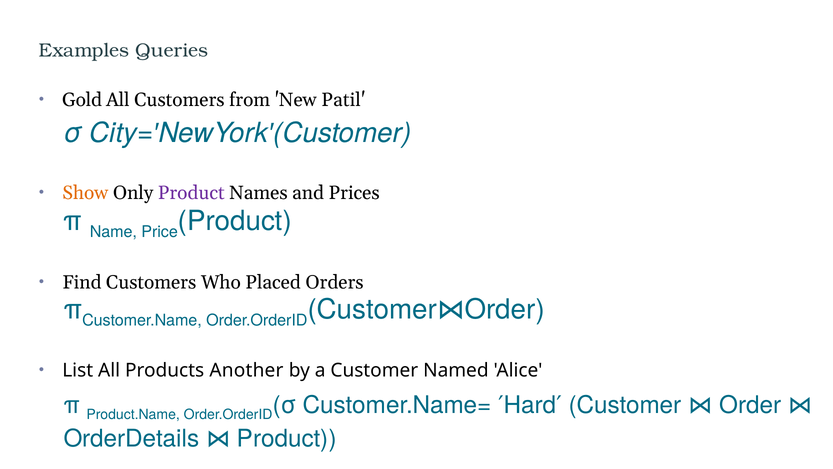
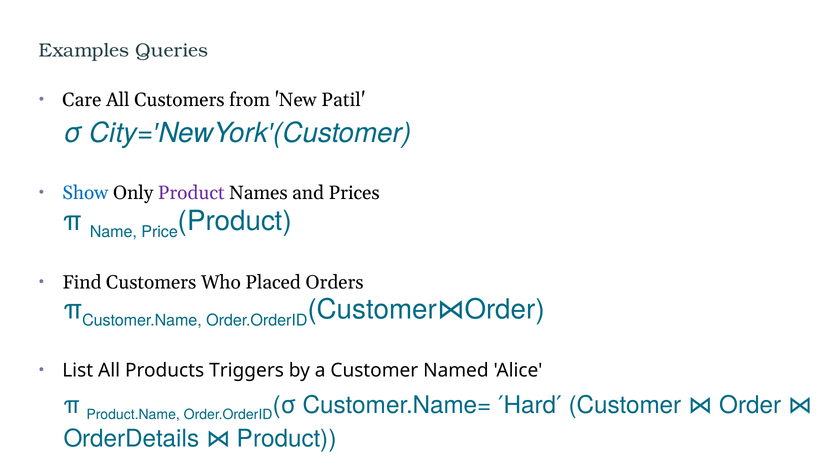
Gold: Gold -> Care (82, 100)
Show colour: orange -> blue (85, 193)
Another: Another -> Triggers (247, 370)
